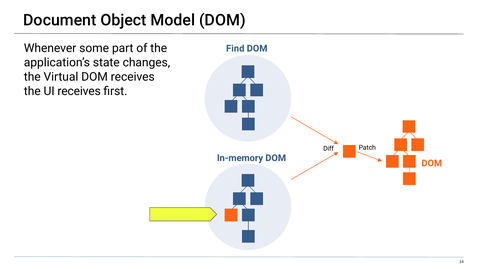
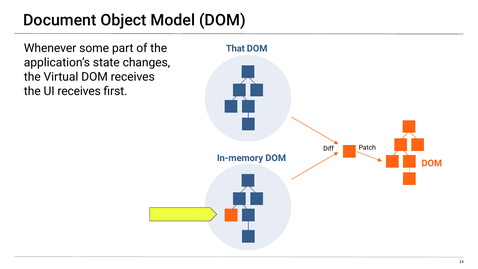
Find: Find -> That (235, 48)
